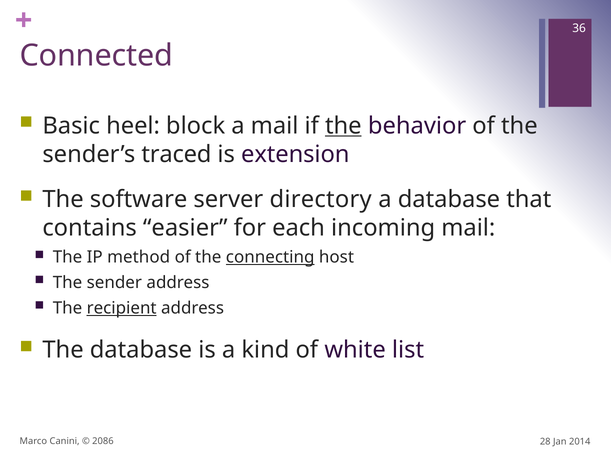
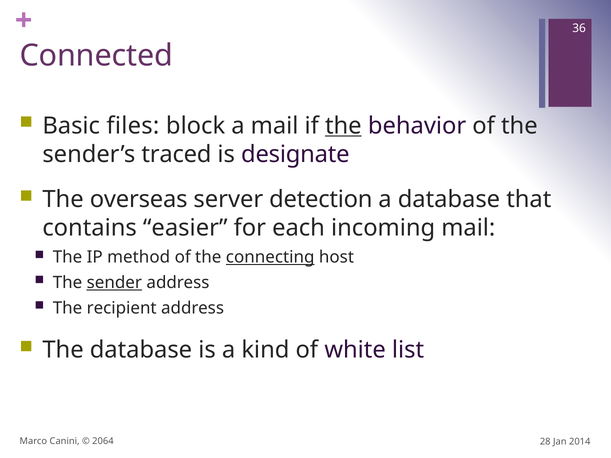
heel: heel -> files (133, 126)
extension: extension -> designate (295, 154)
software: software -> overseas (139, 200)
directory: directory -> detection (321, 200)
sender underline: none -> present (114, 283)
recipient underline: present -> none (122, 308)
2086: 2086 -> 2064 (103, 441)
